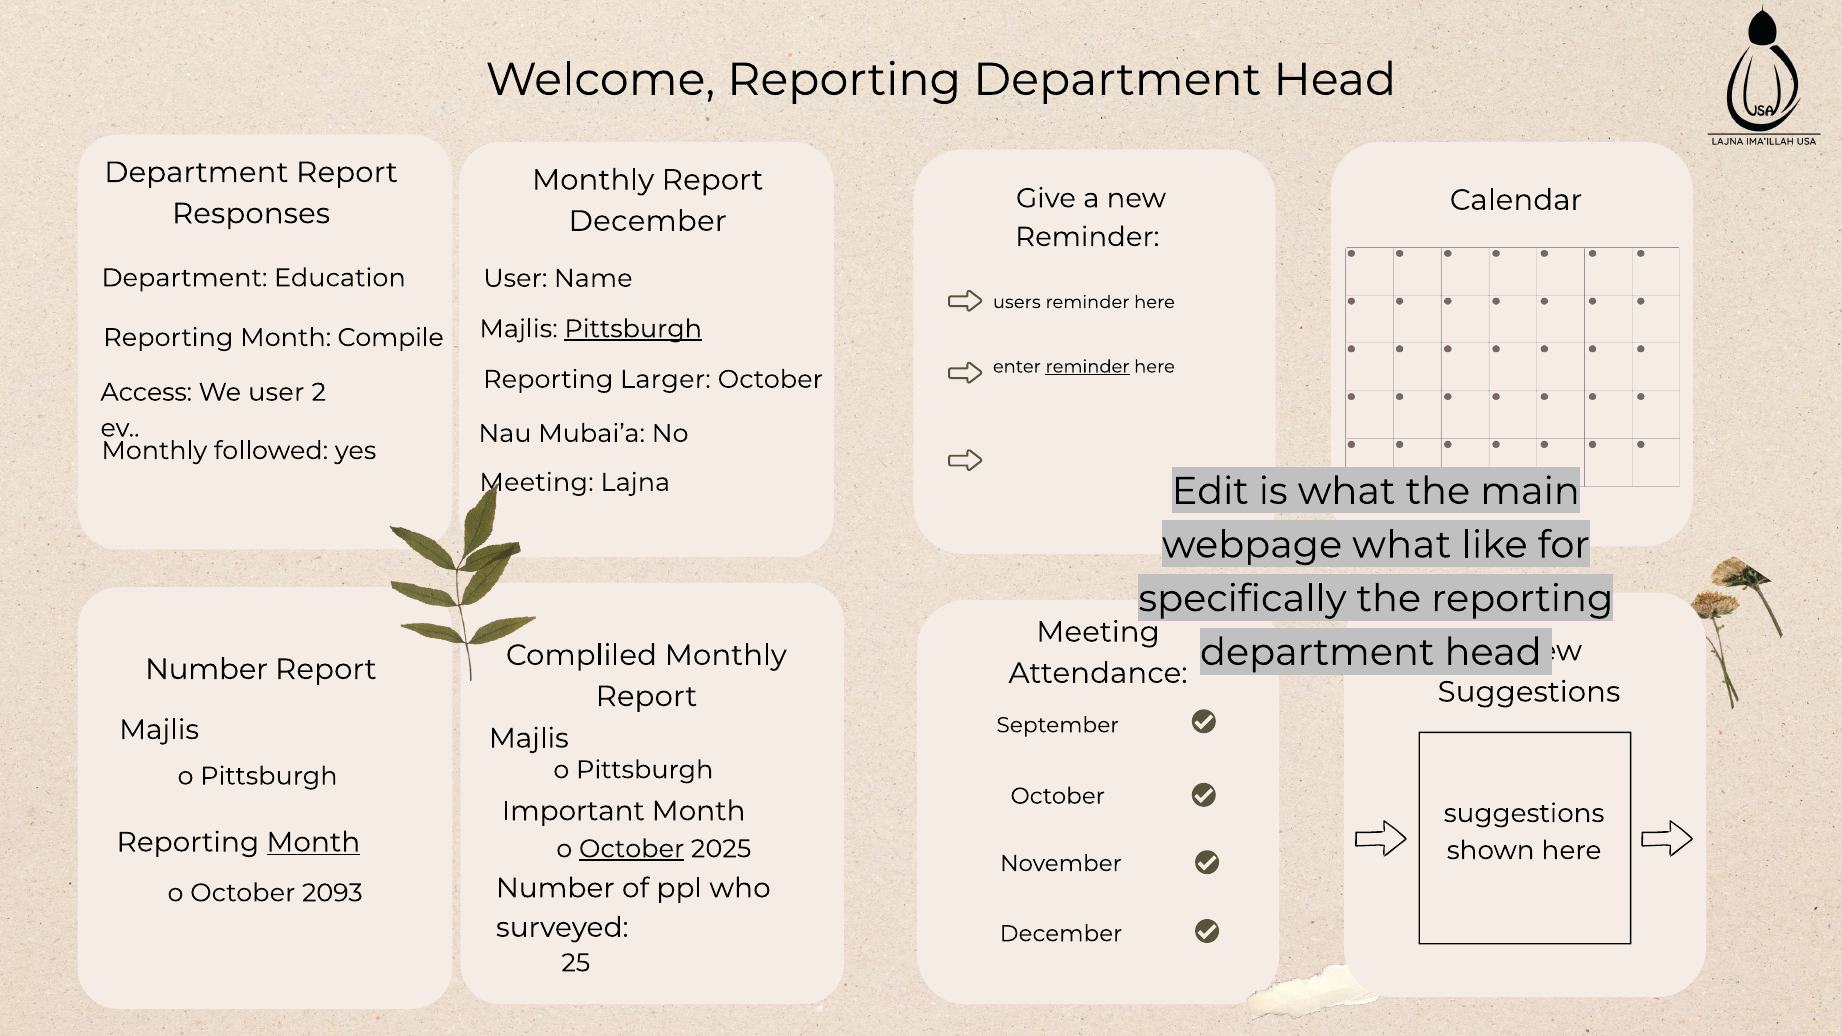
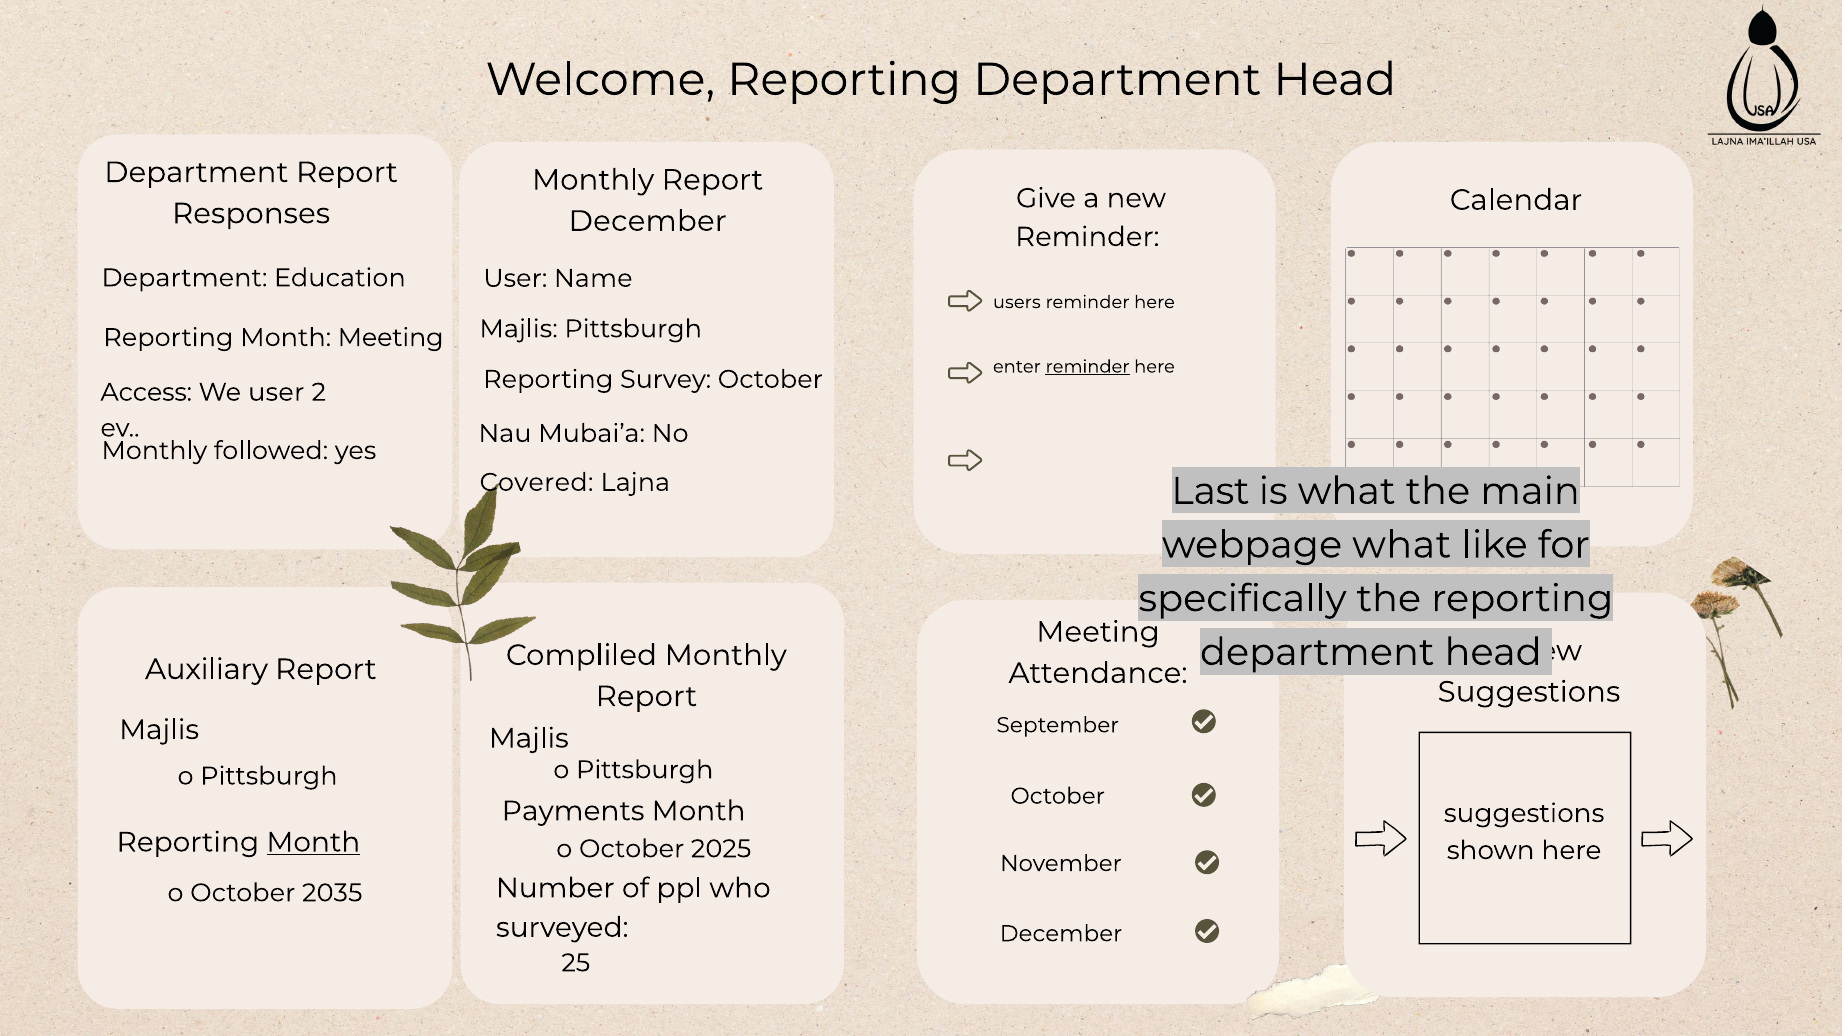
Pittsburgh underline: present -> none (633, 329)
Month Compile: Compile -> Meeting (391, 338)
Larger: Larger -> Survey (666, 379)
Meeting: Meeting -> Covered (536, 482)
Edit: Edit -> Last (1210, 491)
Number: Number -> Auxiliary (206, 669)
Important: Important -> Payments (573, 811)
October underline: present -> none (632, 849)
2093: 2093 -> 2035 (332, 893)
